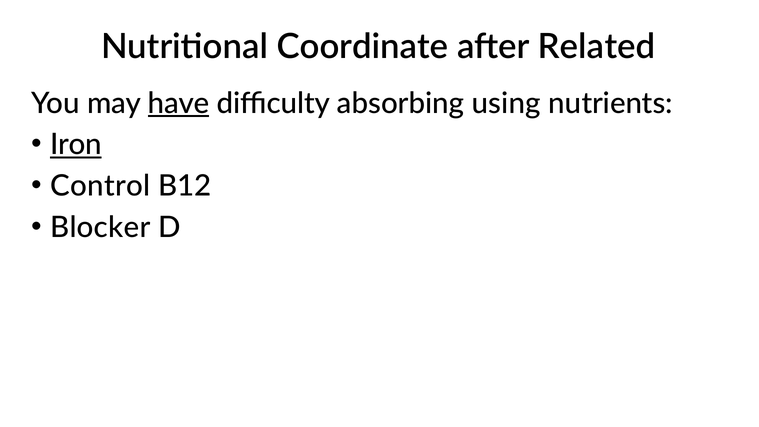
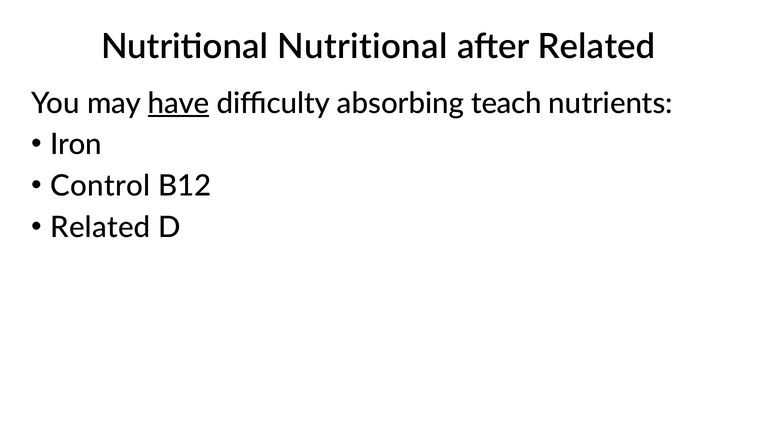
Nutritional Coordinate: Coordinate -> Nutritional (362, 47)
using: using -> teach (506, 103)
Iron underline: present -> none (76, 145)
Blocker: Blocker -> Related (100, 227)
